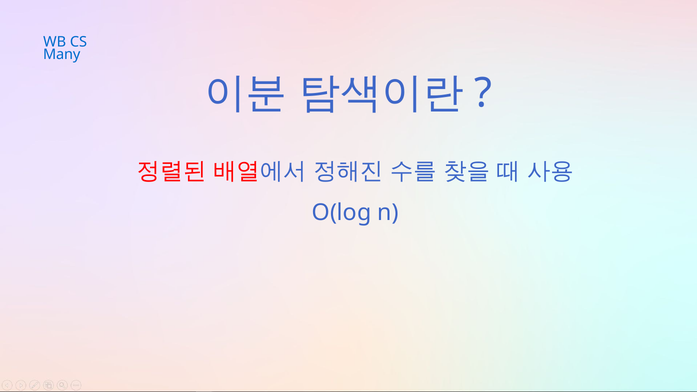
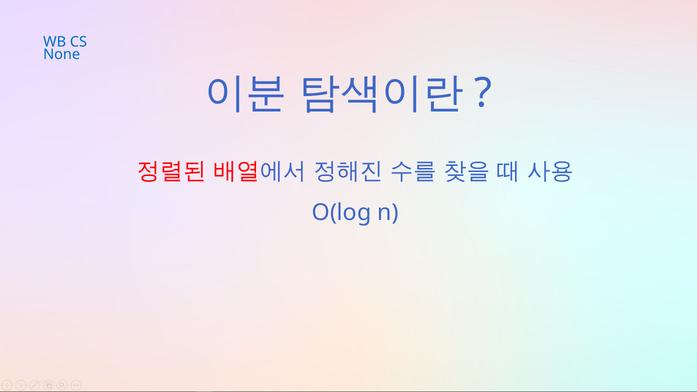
Many: Many -> None (62, 55)
